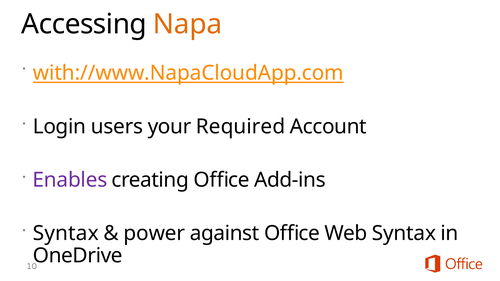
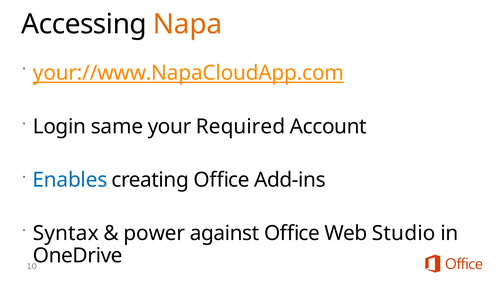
with://www.NapaCloudApp.com: with://www.NapaCloudApp.com -> your://www.NapaCloudApp.com (188, 73)
users: users -> same (117, 127)
Enables colour: purple -> blue (70, 180)
Web Syntax: Syntax -> Studio (404, 234)
